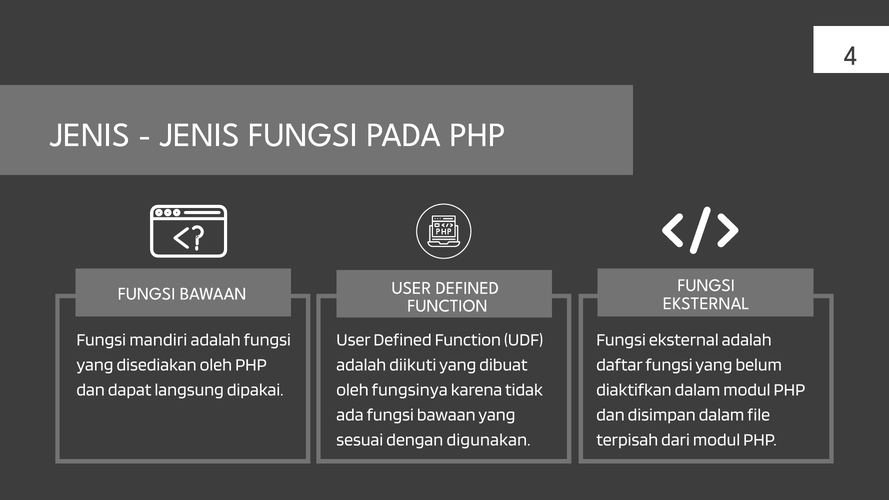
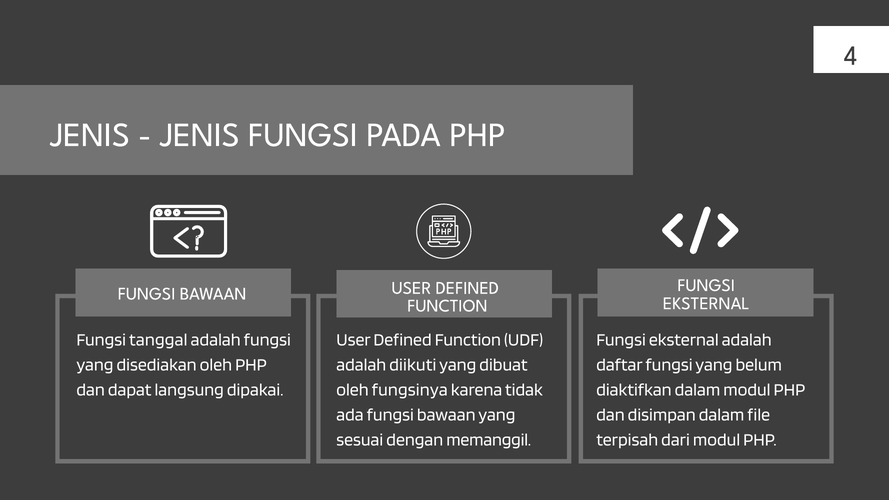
mandiri: mandiri -> tanggal (158, 340)
digunakan: digunakan -> memanggil (489, 440)
